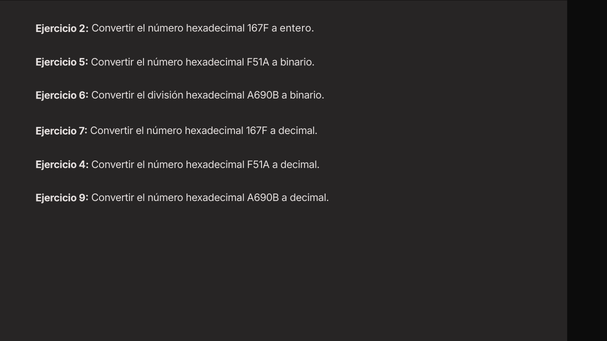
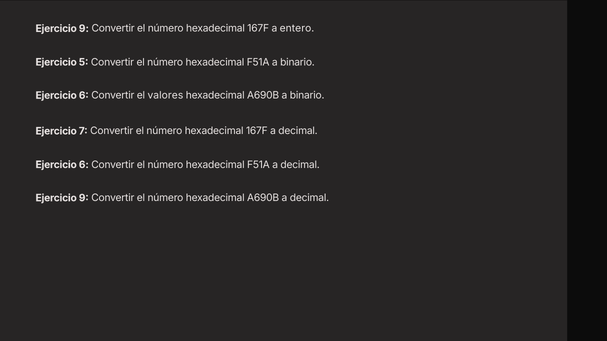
2: 2 -> 9 (84, 29)
división: división -> valores (165, 96)
4: 4 -> 6 (84, 165)
